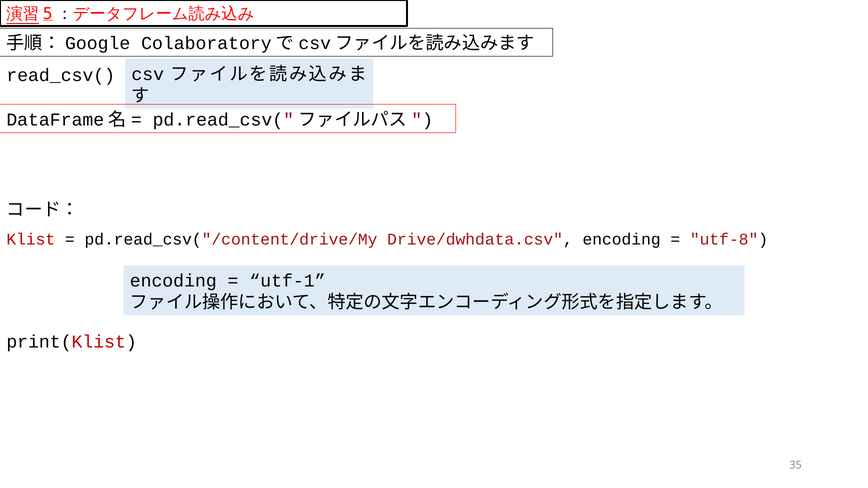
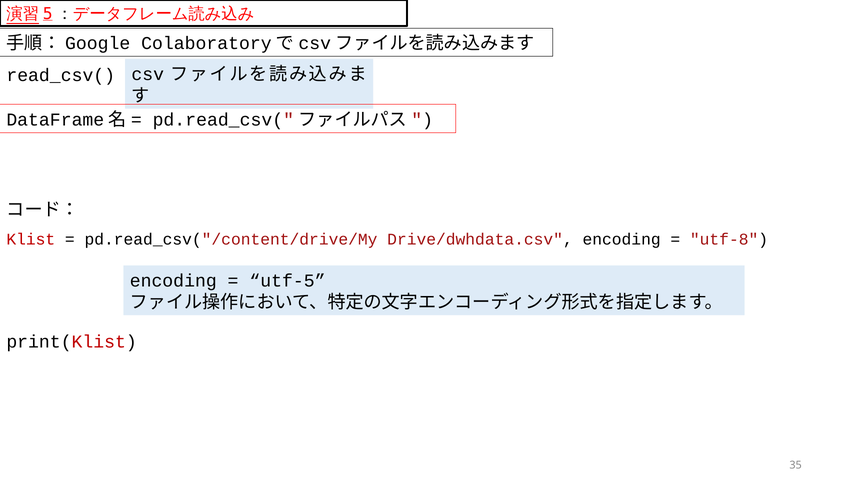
utf-1: utf-1 -> utf-5 (287, 281)
